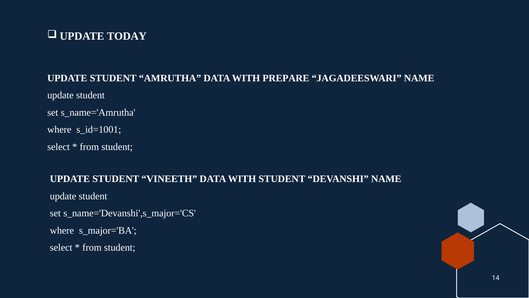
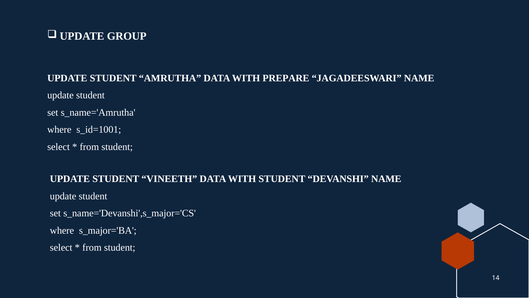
TODAY: TODAY -> GROUP (127, 36)
